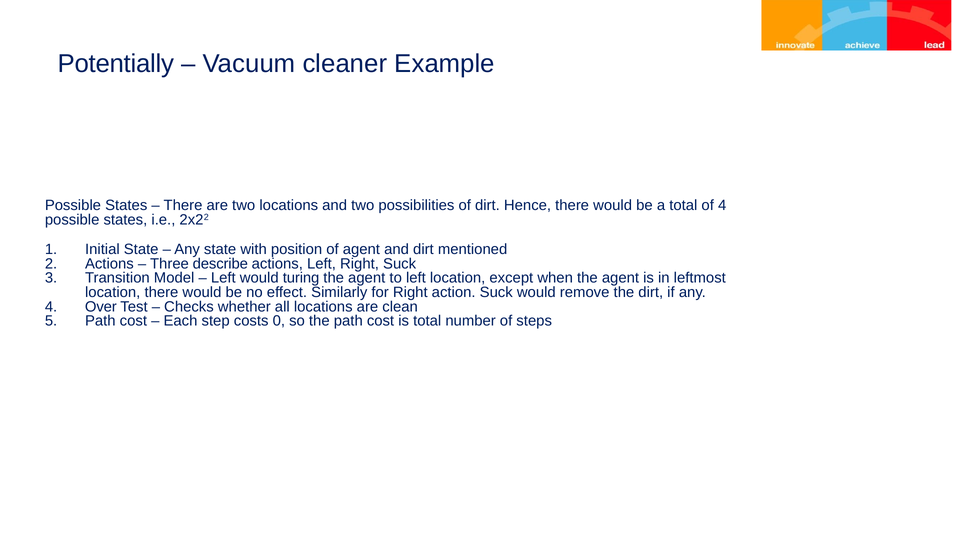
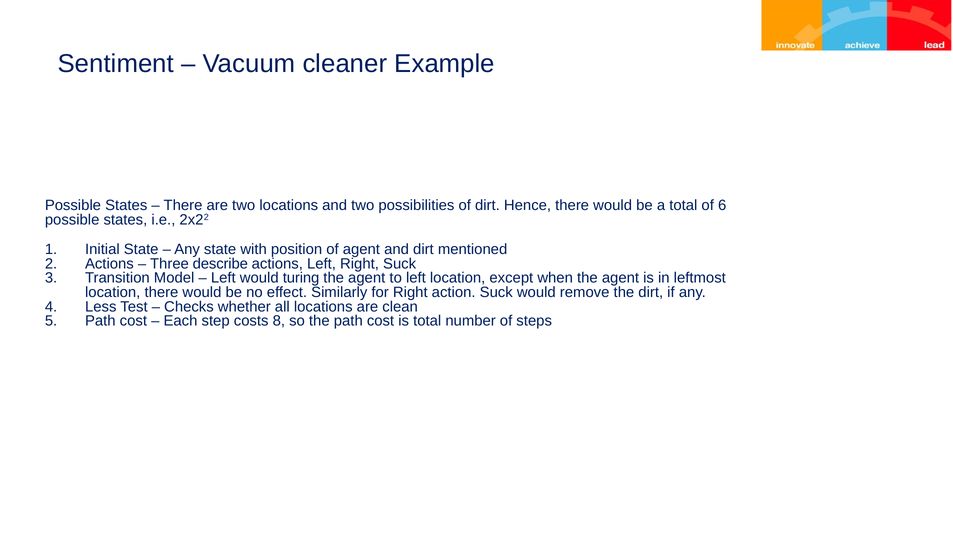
Potentially: Potentially -> Sentiment (116, 64)
of 4: 4 -> 6 (722, 206)
Over: Over -> Less (101, 307)
0: 0 -> 8 (279, 321)
